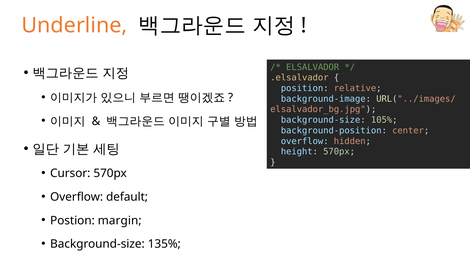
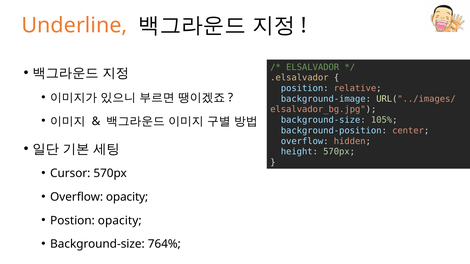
Overflow default: default -> opacity (127, 197)
Postion margin: margin -> opacity (120, 221)
135%: 135% -> 764% (164, 244)
